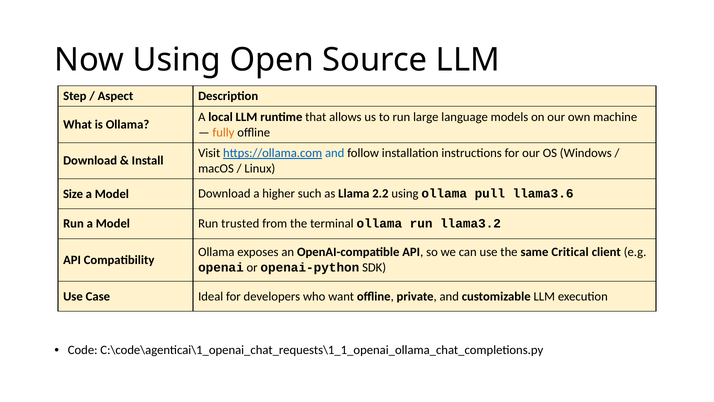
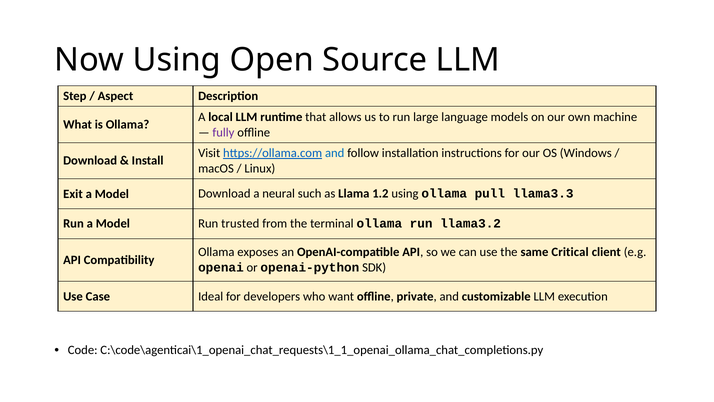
fully colour: orange -> purple (223, 132)
Size: Size -> Exit (73, 194)
higher: higher -> neural (279, 193)
2.2: 2.2 -> 1.2 (380, 193)
llama3.6: llama3.6 -> llama3.3 (543, 193)
